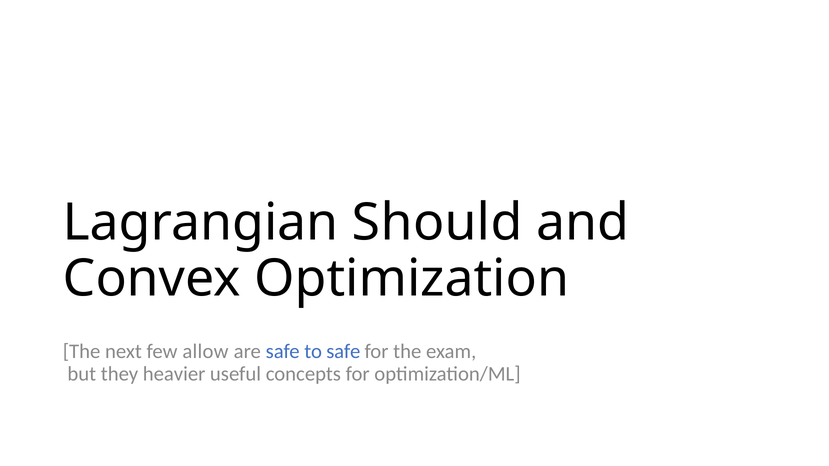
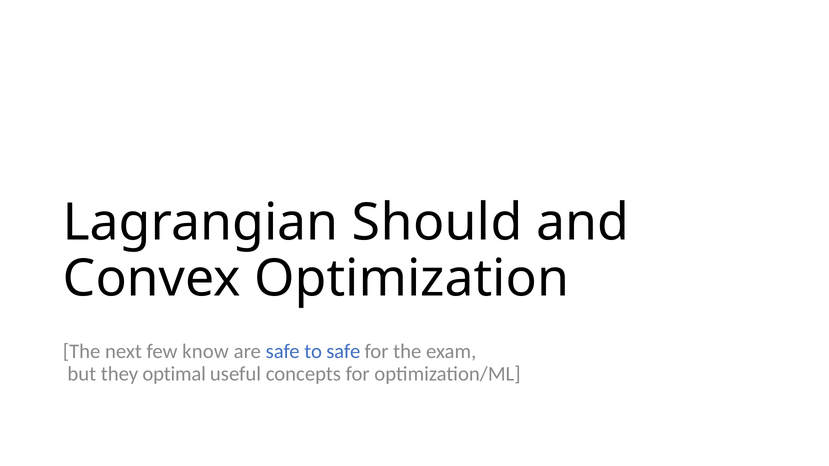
allow: allow -> know (205, 352)
heavier: heavier -> optimal (174, 374)
